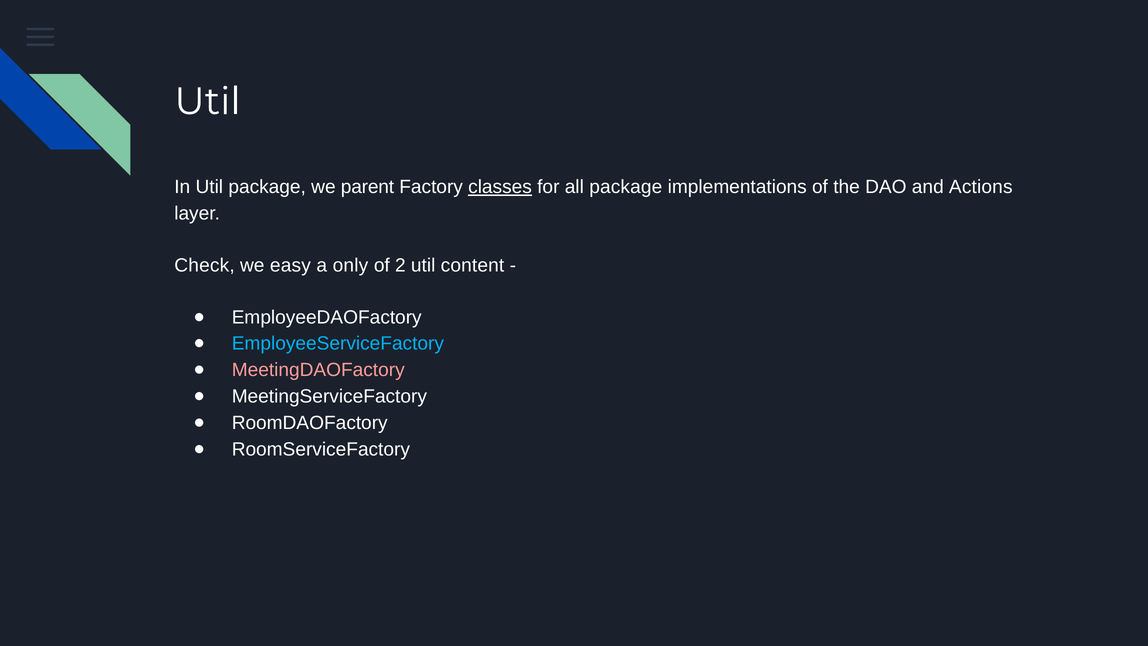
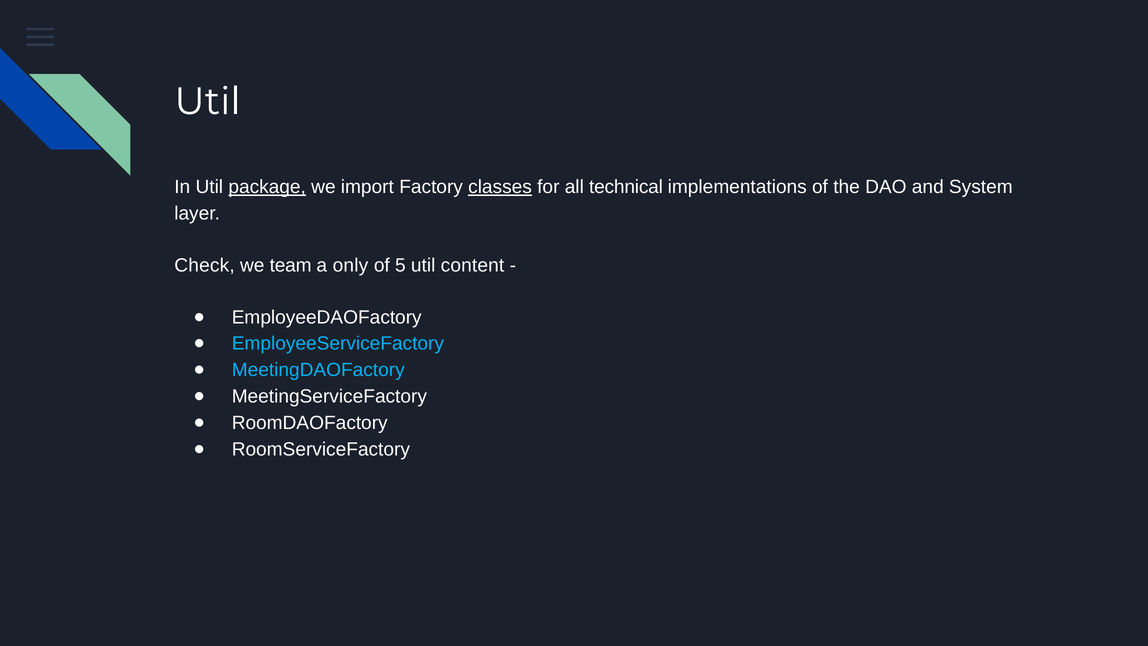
package underline: none -> present (267, 187)
parent: parent -> import (367, 187)
all package: package -> technical (626, 187)
Actions: Actions -> System (981, 187)
easy: easy -> team (291, 265)
2: 2 -> 5 (400, 265)
MeetingDAOFactory colour: pink -> light blue (318, 370)
